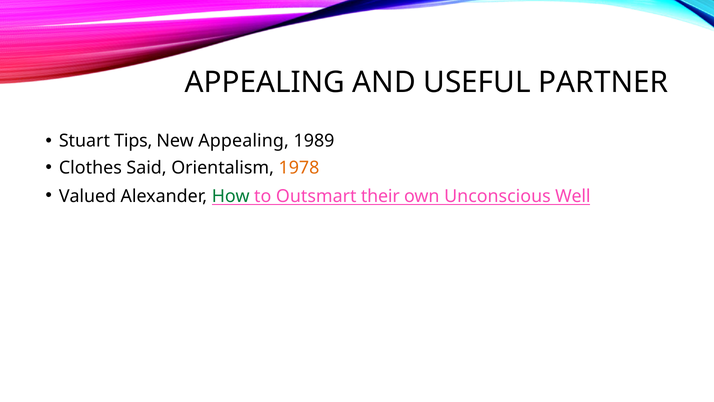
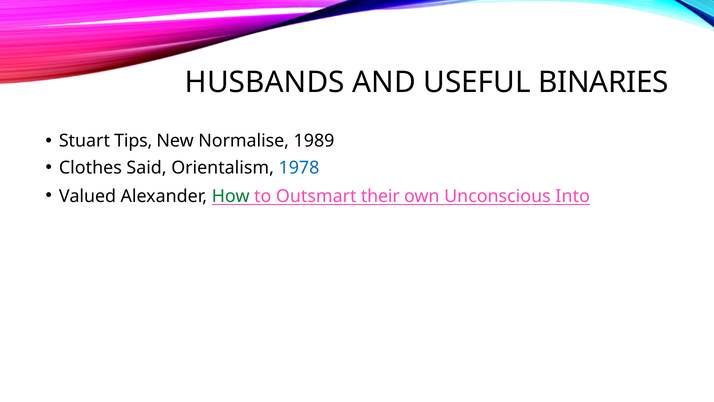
APPEALING: APPEALING -> HUSBANDS (265, 82)
PARTNER: PARTNER -> BINARIES (604, 82)
New Appealing: Appealing -> Normalise (244, 141)
1978 colour: orange -> blue (299, 167)
Well: Well -> Into (573, 196)
